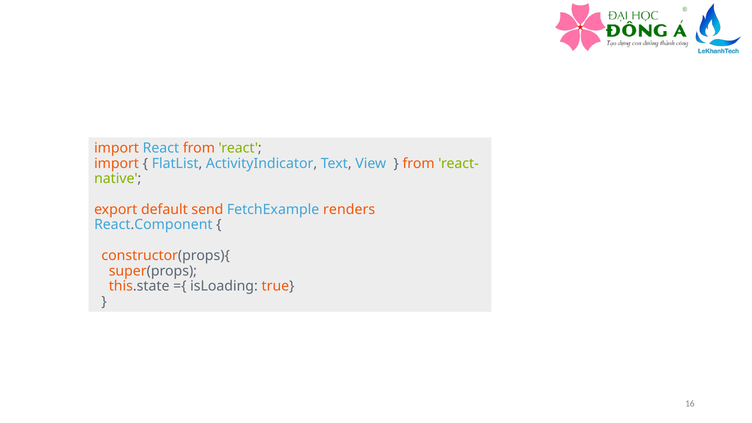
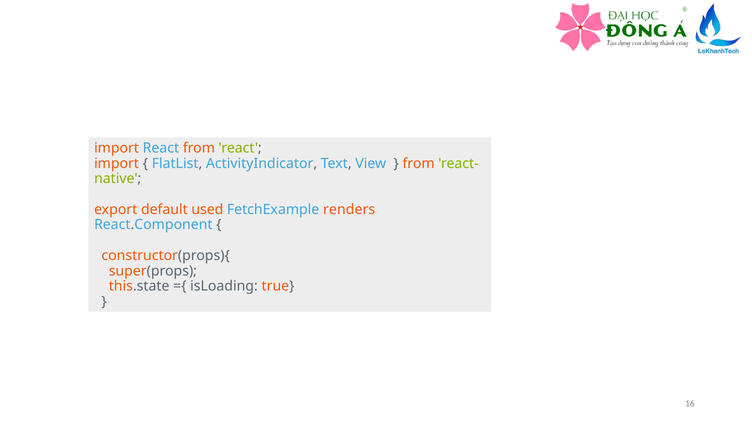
send: send -> used (207, 209)
